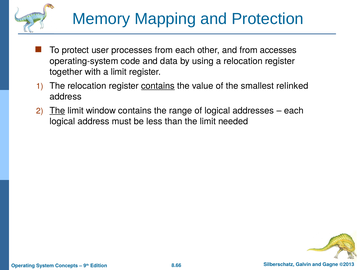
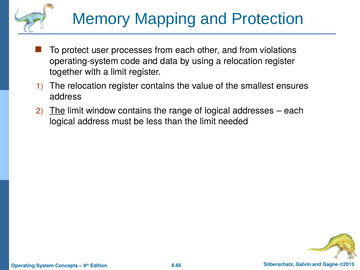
accesses: accesses -> violations (278, 50)
contains underline: present -> none (158, 86)
relinked: relinked -> ensures (292, 86)
